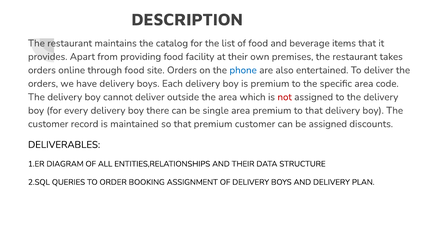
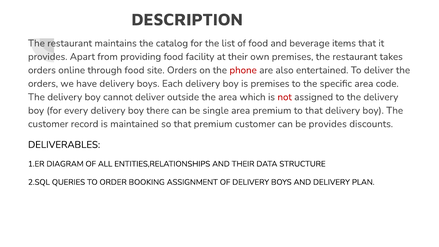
phone colour: blue -> red (243, 70)
is premium: premium -> premises (270, 84)
be assigned: assigned -> provides (328, 124)
